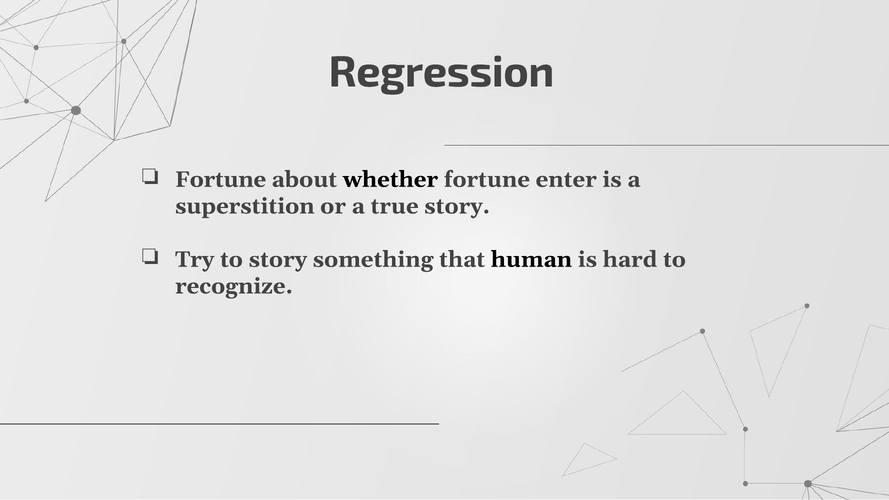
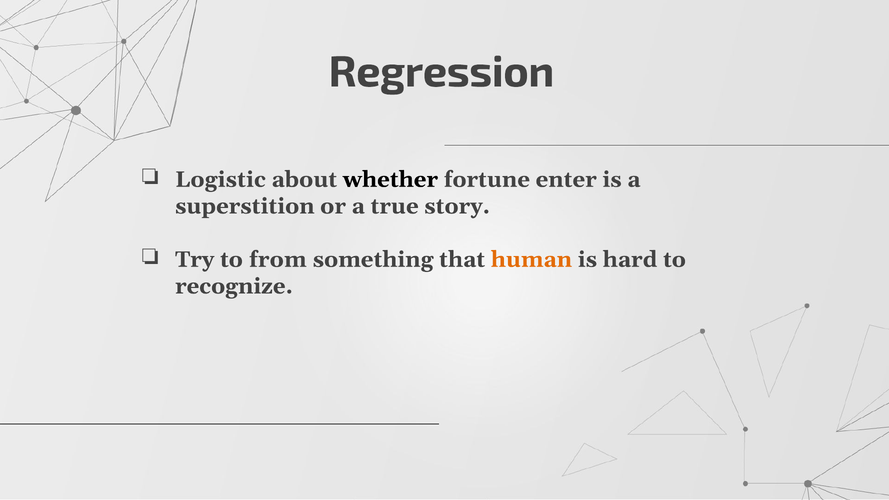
Fortune: Fortune -> Logistic (220, 179)
to story: story -> from (278, 260)
human colour: black -> orange (531, 260)
